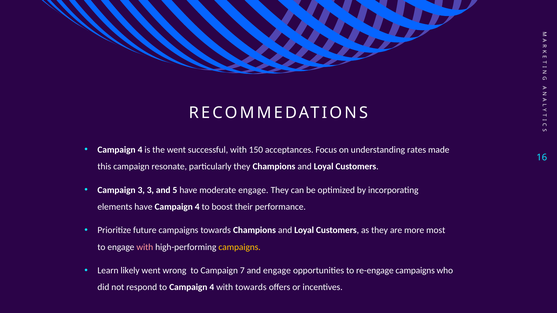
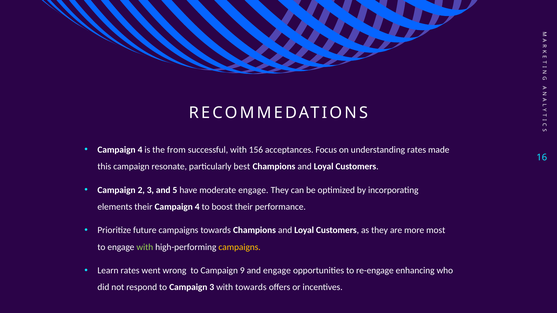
the went: went -> from (176, 150)
150: 150 -> 156 (256, 150)
particularly they: they -> best (242, 167)
Campaign 3: 3 -> 2 (141, 190)
elements have: have -> their (143, 207)
with colour: pink -> light green (145, 247)
Learn likely: likely -> rates (130, 271)
7: 7 -> 9 (242, 271)
re-engage campaigns: campaigns -> enhancing (415, 271)
to Campaign 4: 4 -> 3 (212, 288)
